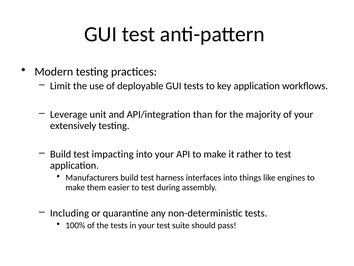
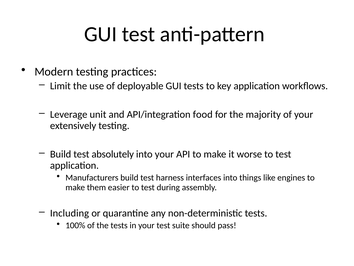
than: than -> food (203, 114)
impacting: impacting -> absolutely (113, 154)
rather: rather -> worse (249, 154)
